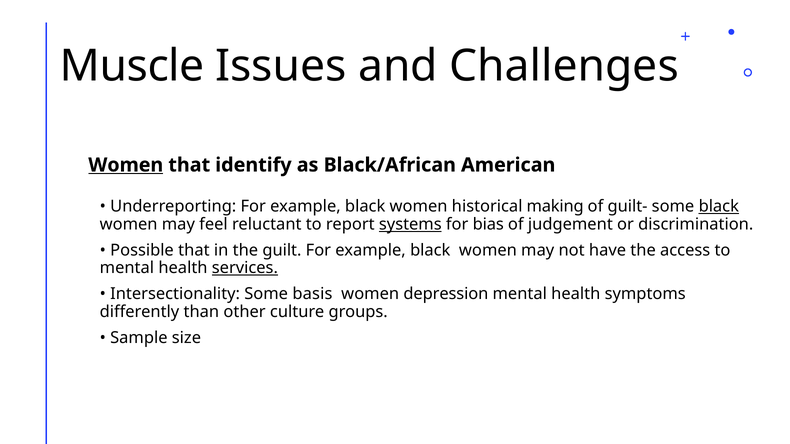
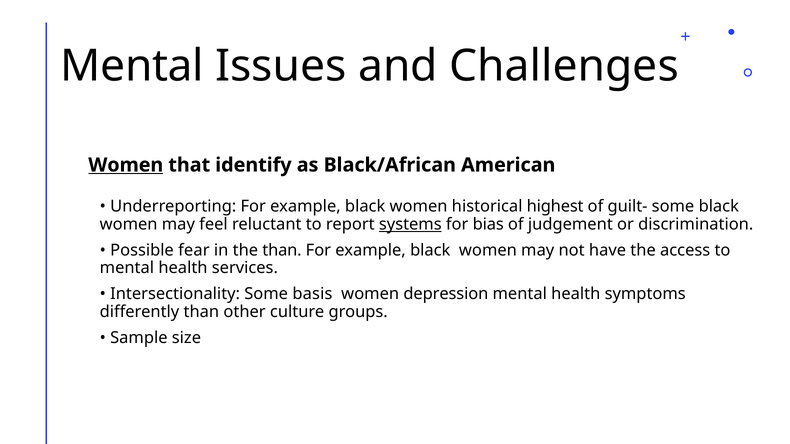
Muscle: Muscle -> Mental (132, 66)
making: making -> highest (555, 207)
black underline: present -> none (719, 207)
Possible that: that -> fear (194, 250)
the guilt: guilt -> than (282, 250)
services underline: present -> none (245, 268)
